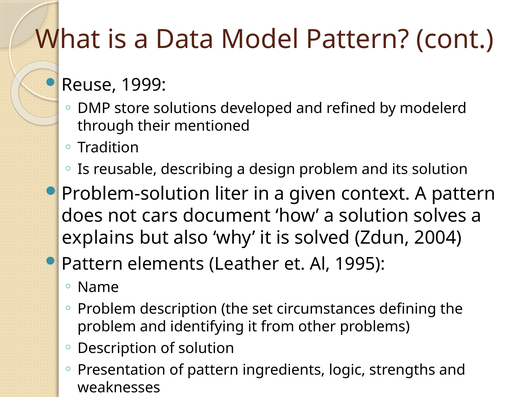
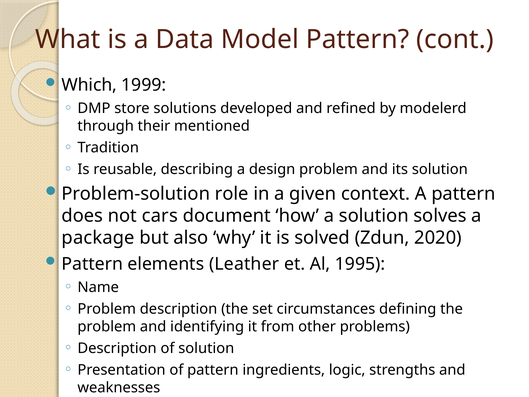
Reuse: Reuse -> Which (89, 85)
liter: liter -> role (232, 194)
explains: explains -> package (98, 238)
2004: 2004 -> 2020 (438, 238)
